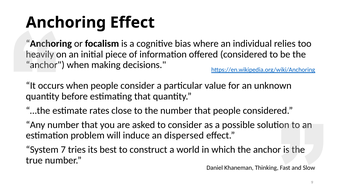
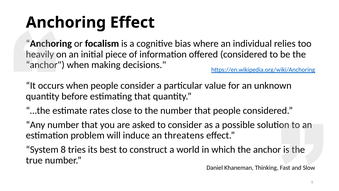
dispersed: dispersed -> threatens (184, 135)
7: 7 -> 8 (63, 149)
